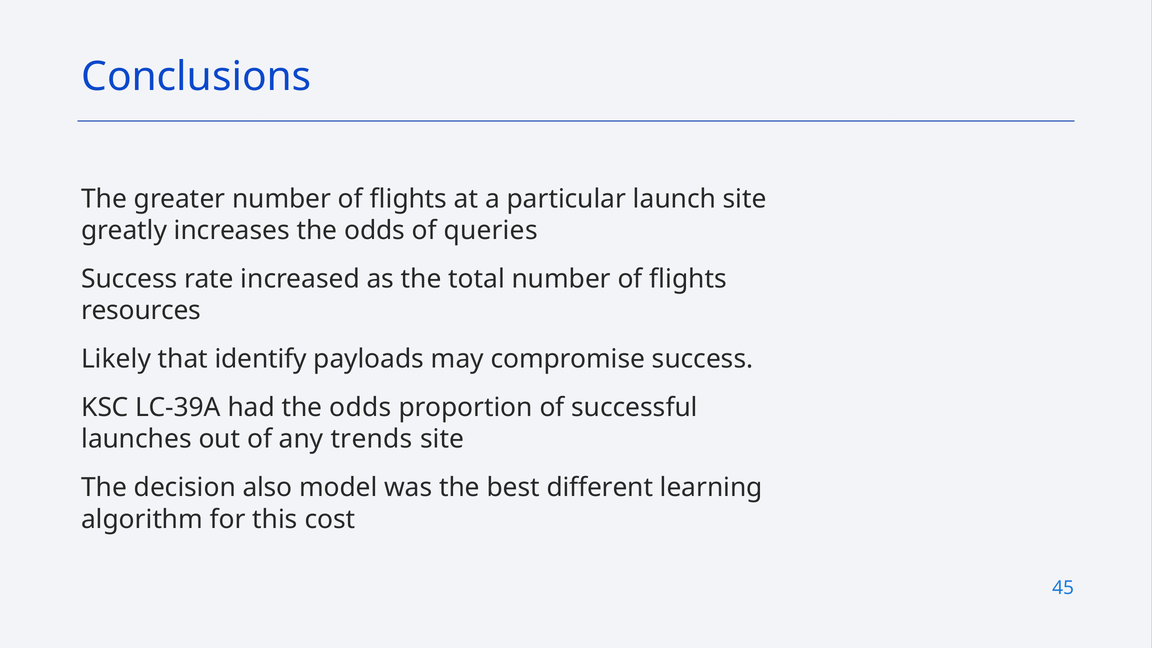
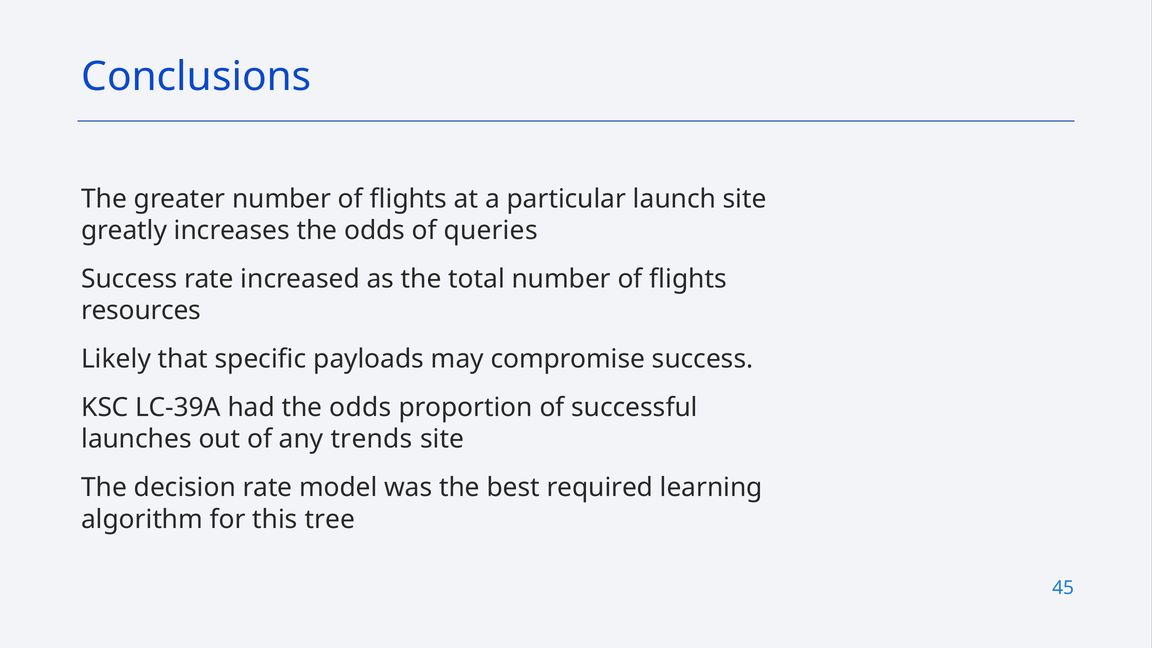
identify: identify -> specific (261, 359)
decision also: also -> rate (268, 488)
different: different -> required (600, 488)
cost: cost -> tree (330, 519)
